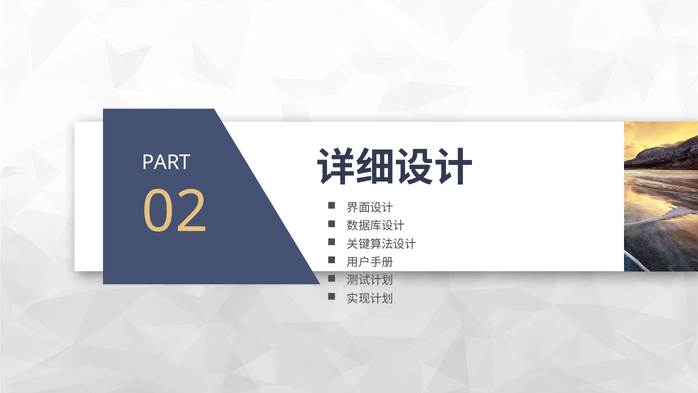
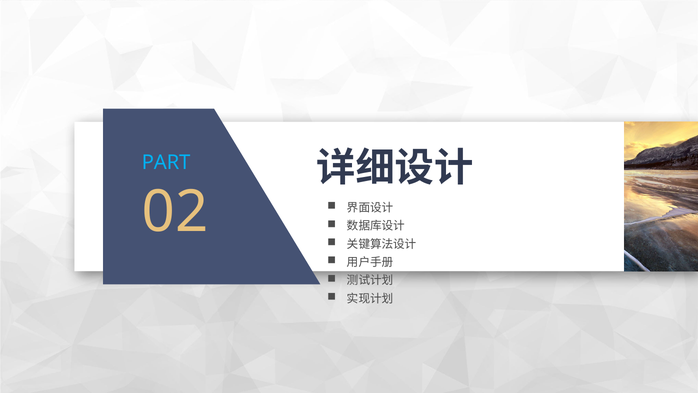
PART colour: white -> light blue (166, 162)
